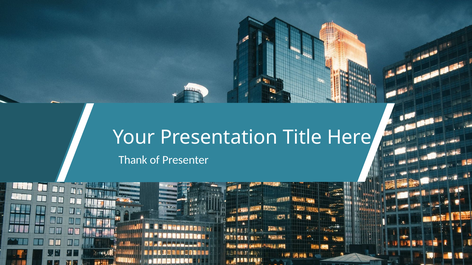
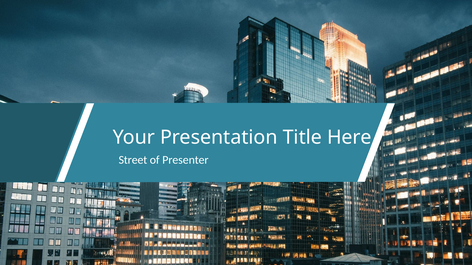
Thank: Thank -> Street (133, 160)
